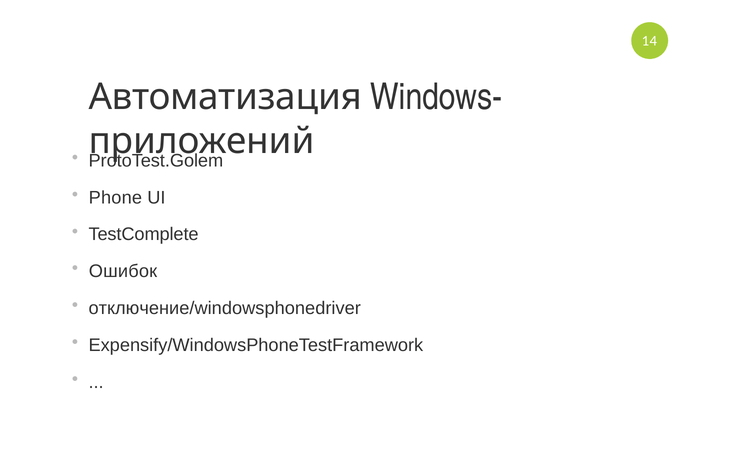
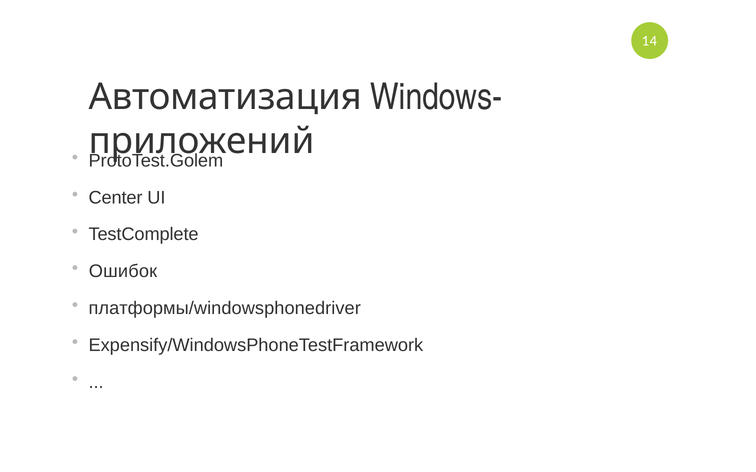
Phone: Phone -> Center (116, 198)
отключение/windowsphonedriver: отключение/windowsphonedriver -> платформы/windowsphonedriver (225, 309)
